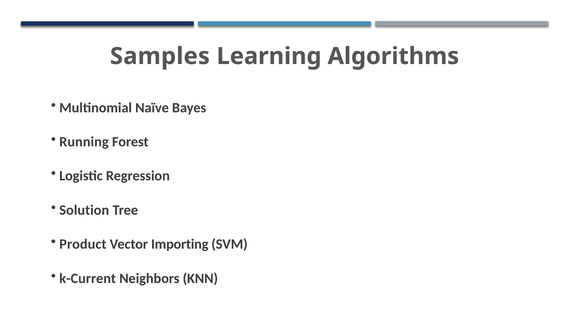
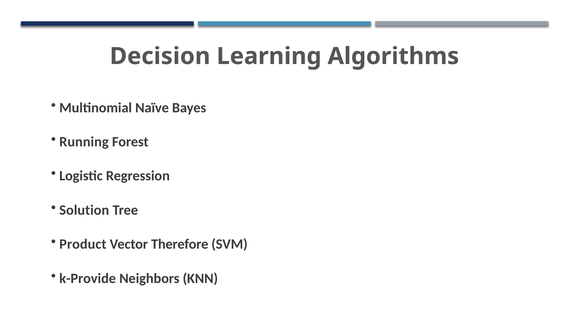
Samples: Samples -> Decision (160, 56)
Importing: Importing -> Therefore (180, 244)
k-Current: k-Current -> k-Provide (88, 278)
